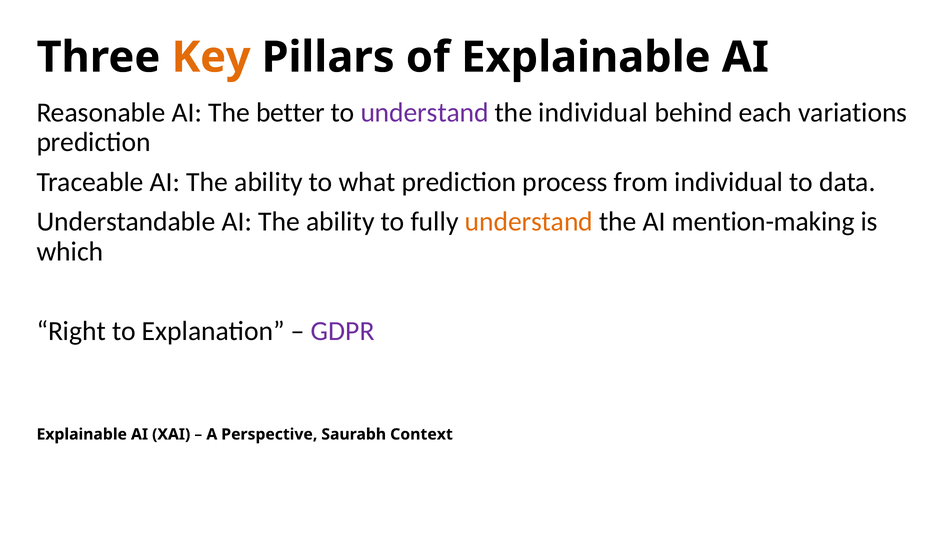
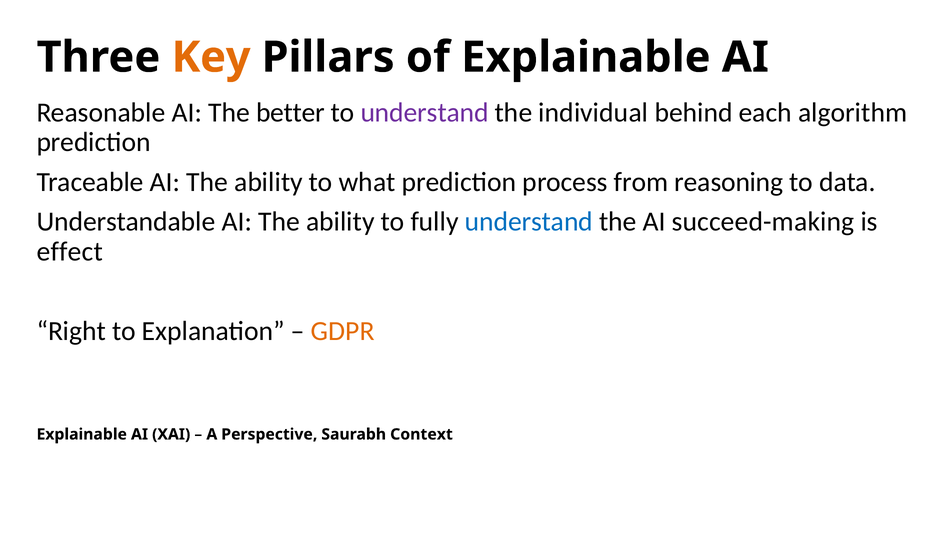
variations: variations -> algorithm (853, 113)
from individual: individual -> reasoning (729, 182)
understand colour: orange -> blue (529, 222)
mention-making: mention-making -> succeed-making (763, 222)
which: which -> effect (70, 252)
GDPR colour: purple -> orange (343, 331)
